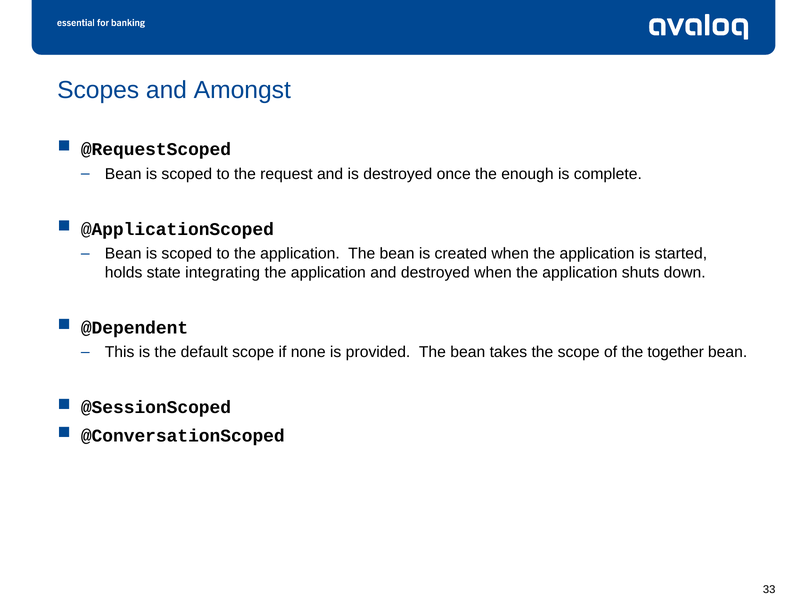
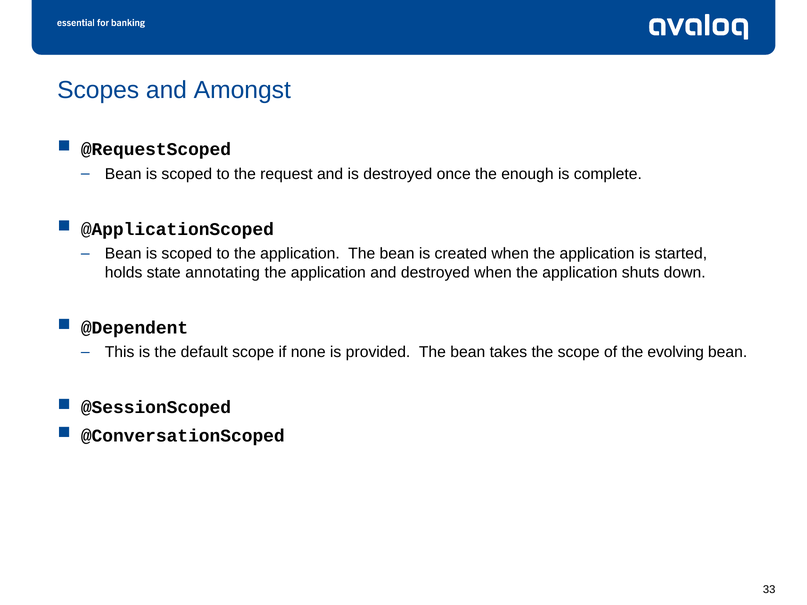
integrating: integrating -> annotating (223, 273)
together: together -> evolving (676, 352)
